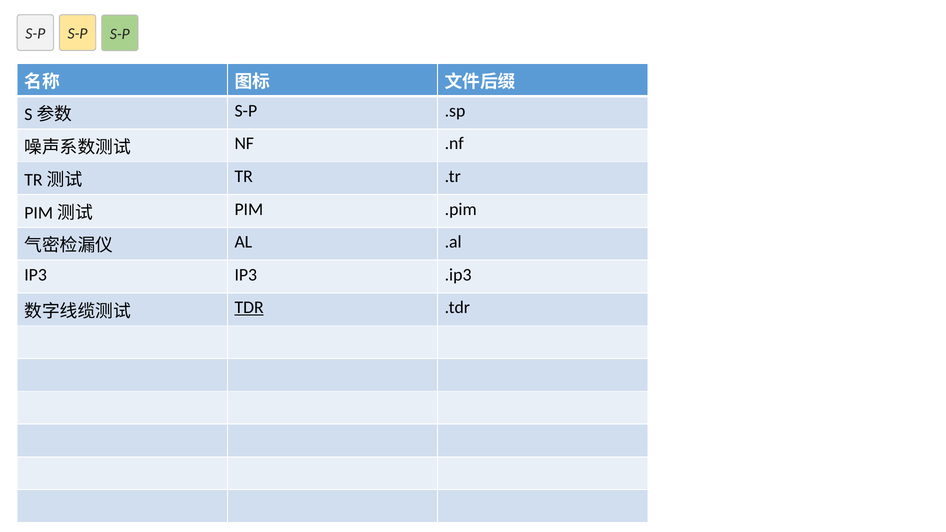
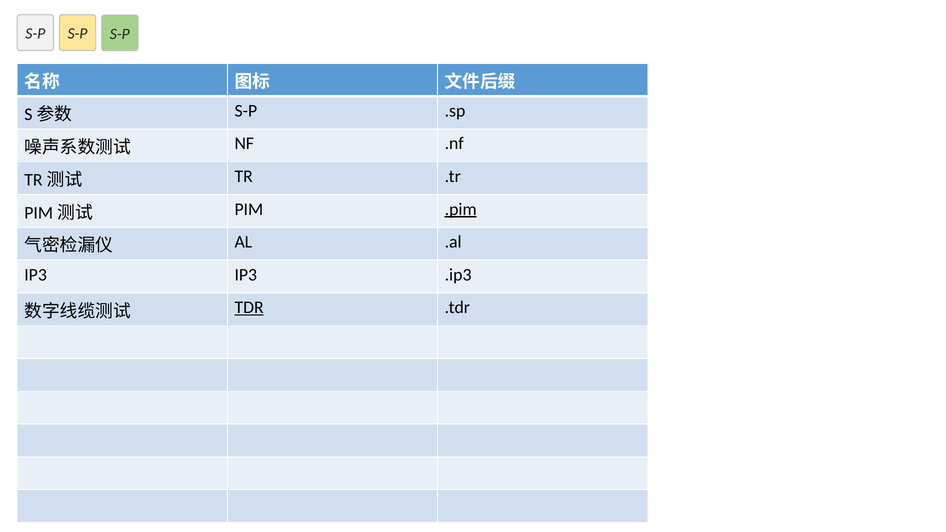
.pim underline: none -> present (461, 209)
